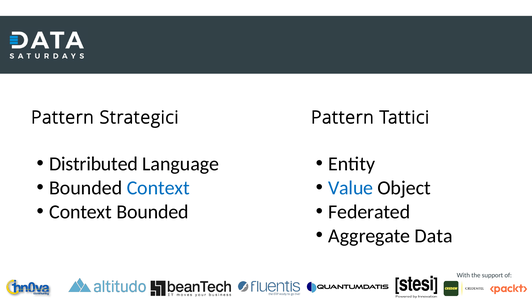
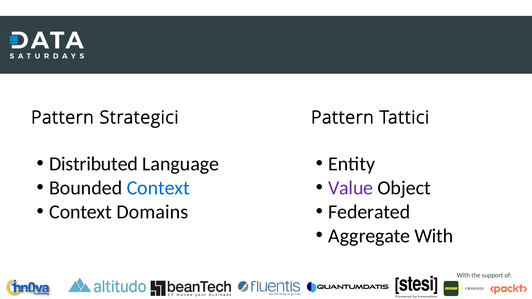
Value colour: blue -> purple (351, 188)
Context Bounded: Bounded -> Domains (152, 212)
Aggregate Data: Data -> With (434, 236)
